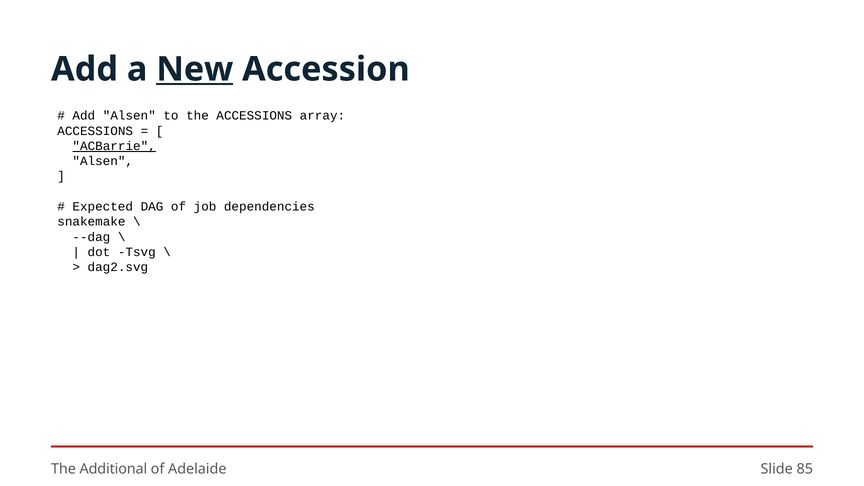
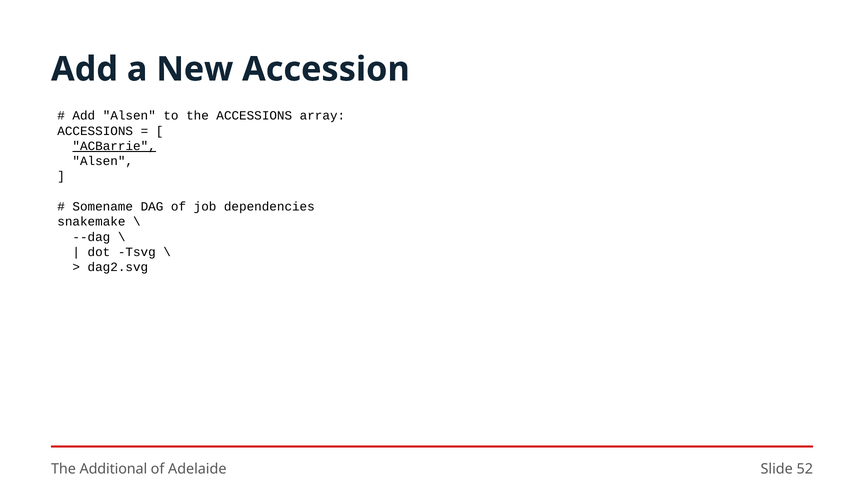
New underline: present -> none (195, 69)
Expected: Expected -> Somename (103, 207)
85: 85 -> 52 (805, 469)
